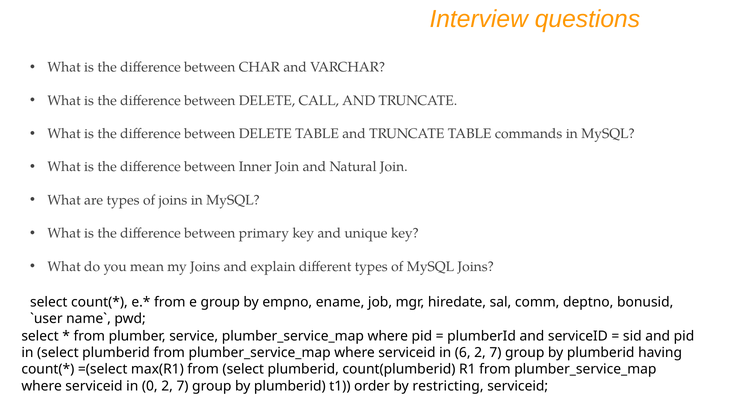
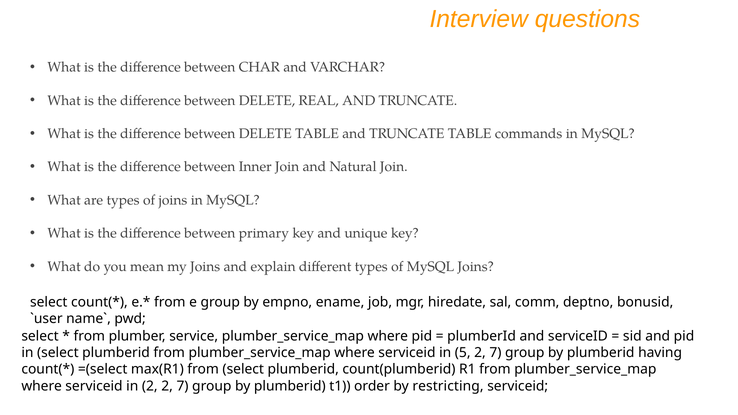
CALL: CALL -> REAL (319, 101)
6: 6 -> 5 (463, 353)
in 0: 0 -> 2 (150, 386)
